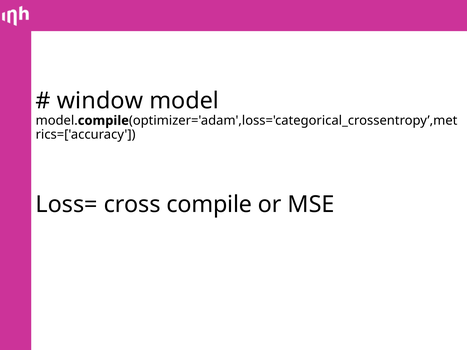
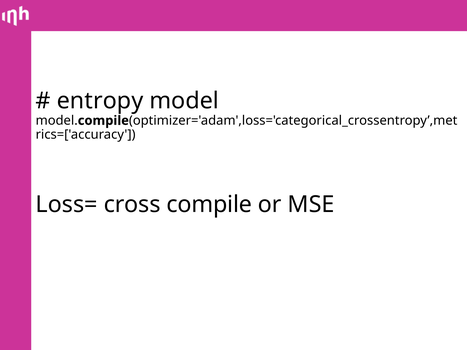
window: window -> entropy (100, 101)
